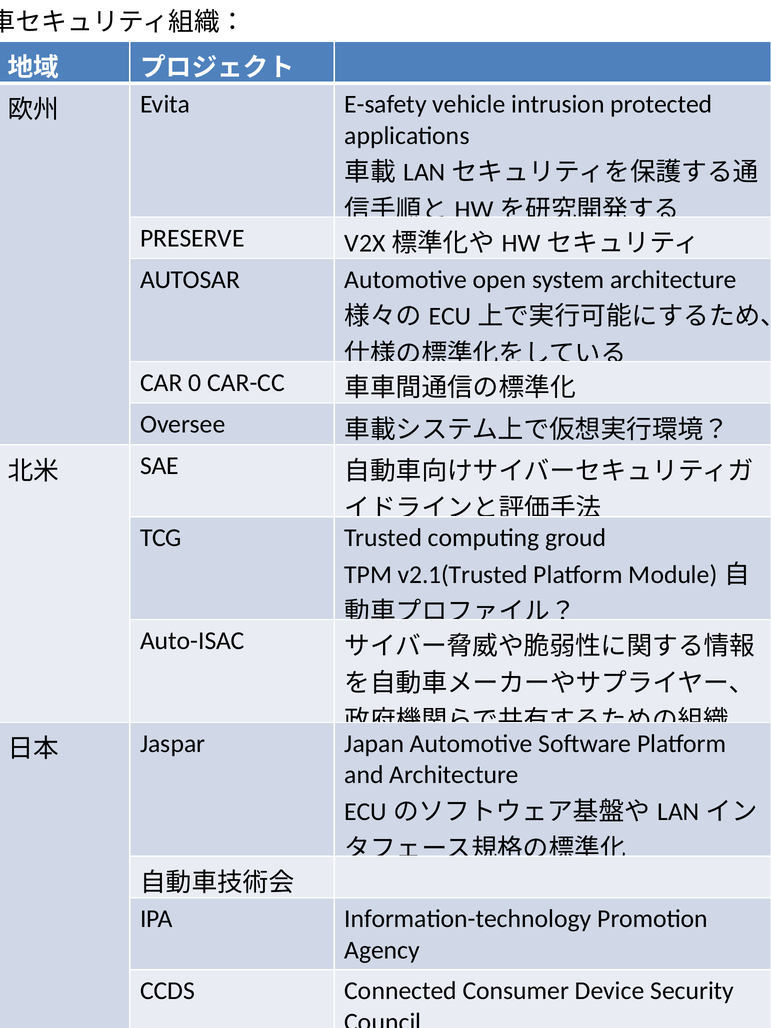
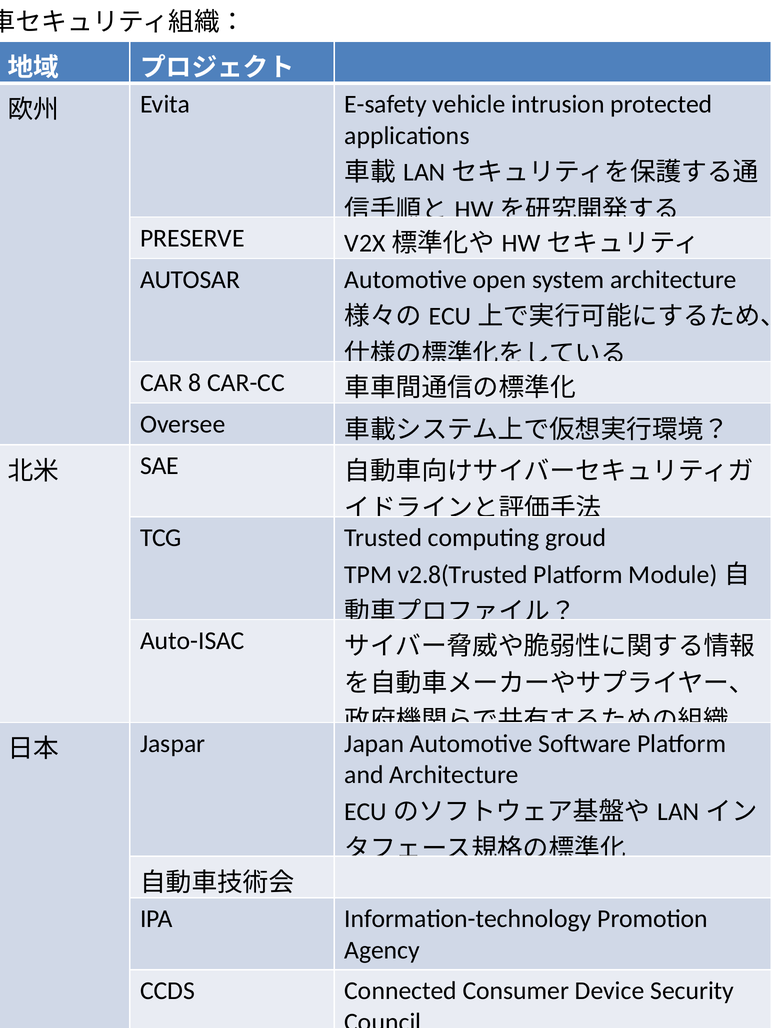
0: 0 -> 8 (195, 383)
v2.1(Trusted: v2.1(Trusted -> v2.8(Trusted (463, 575)
